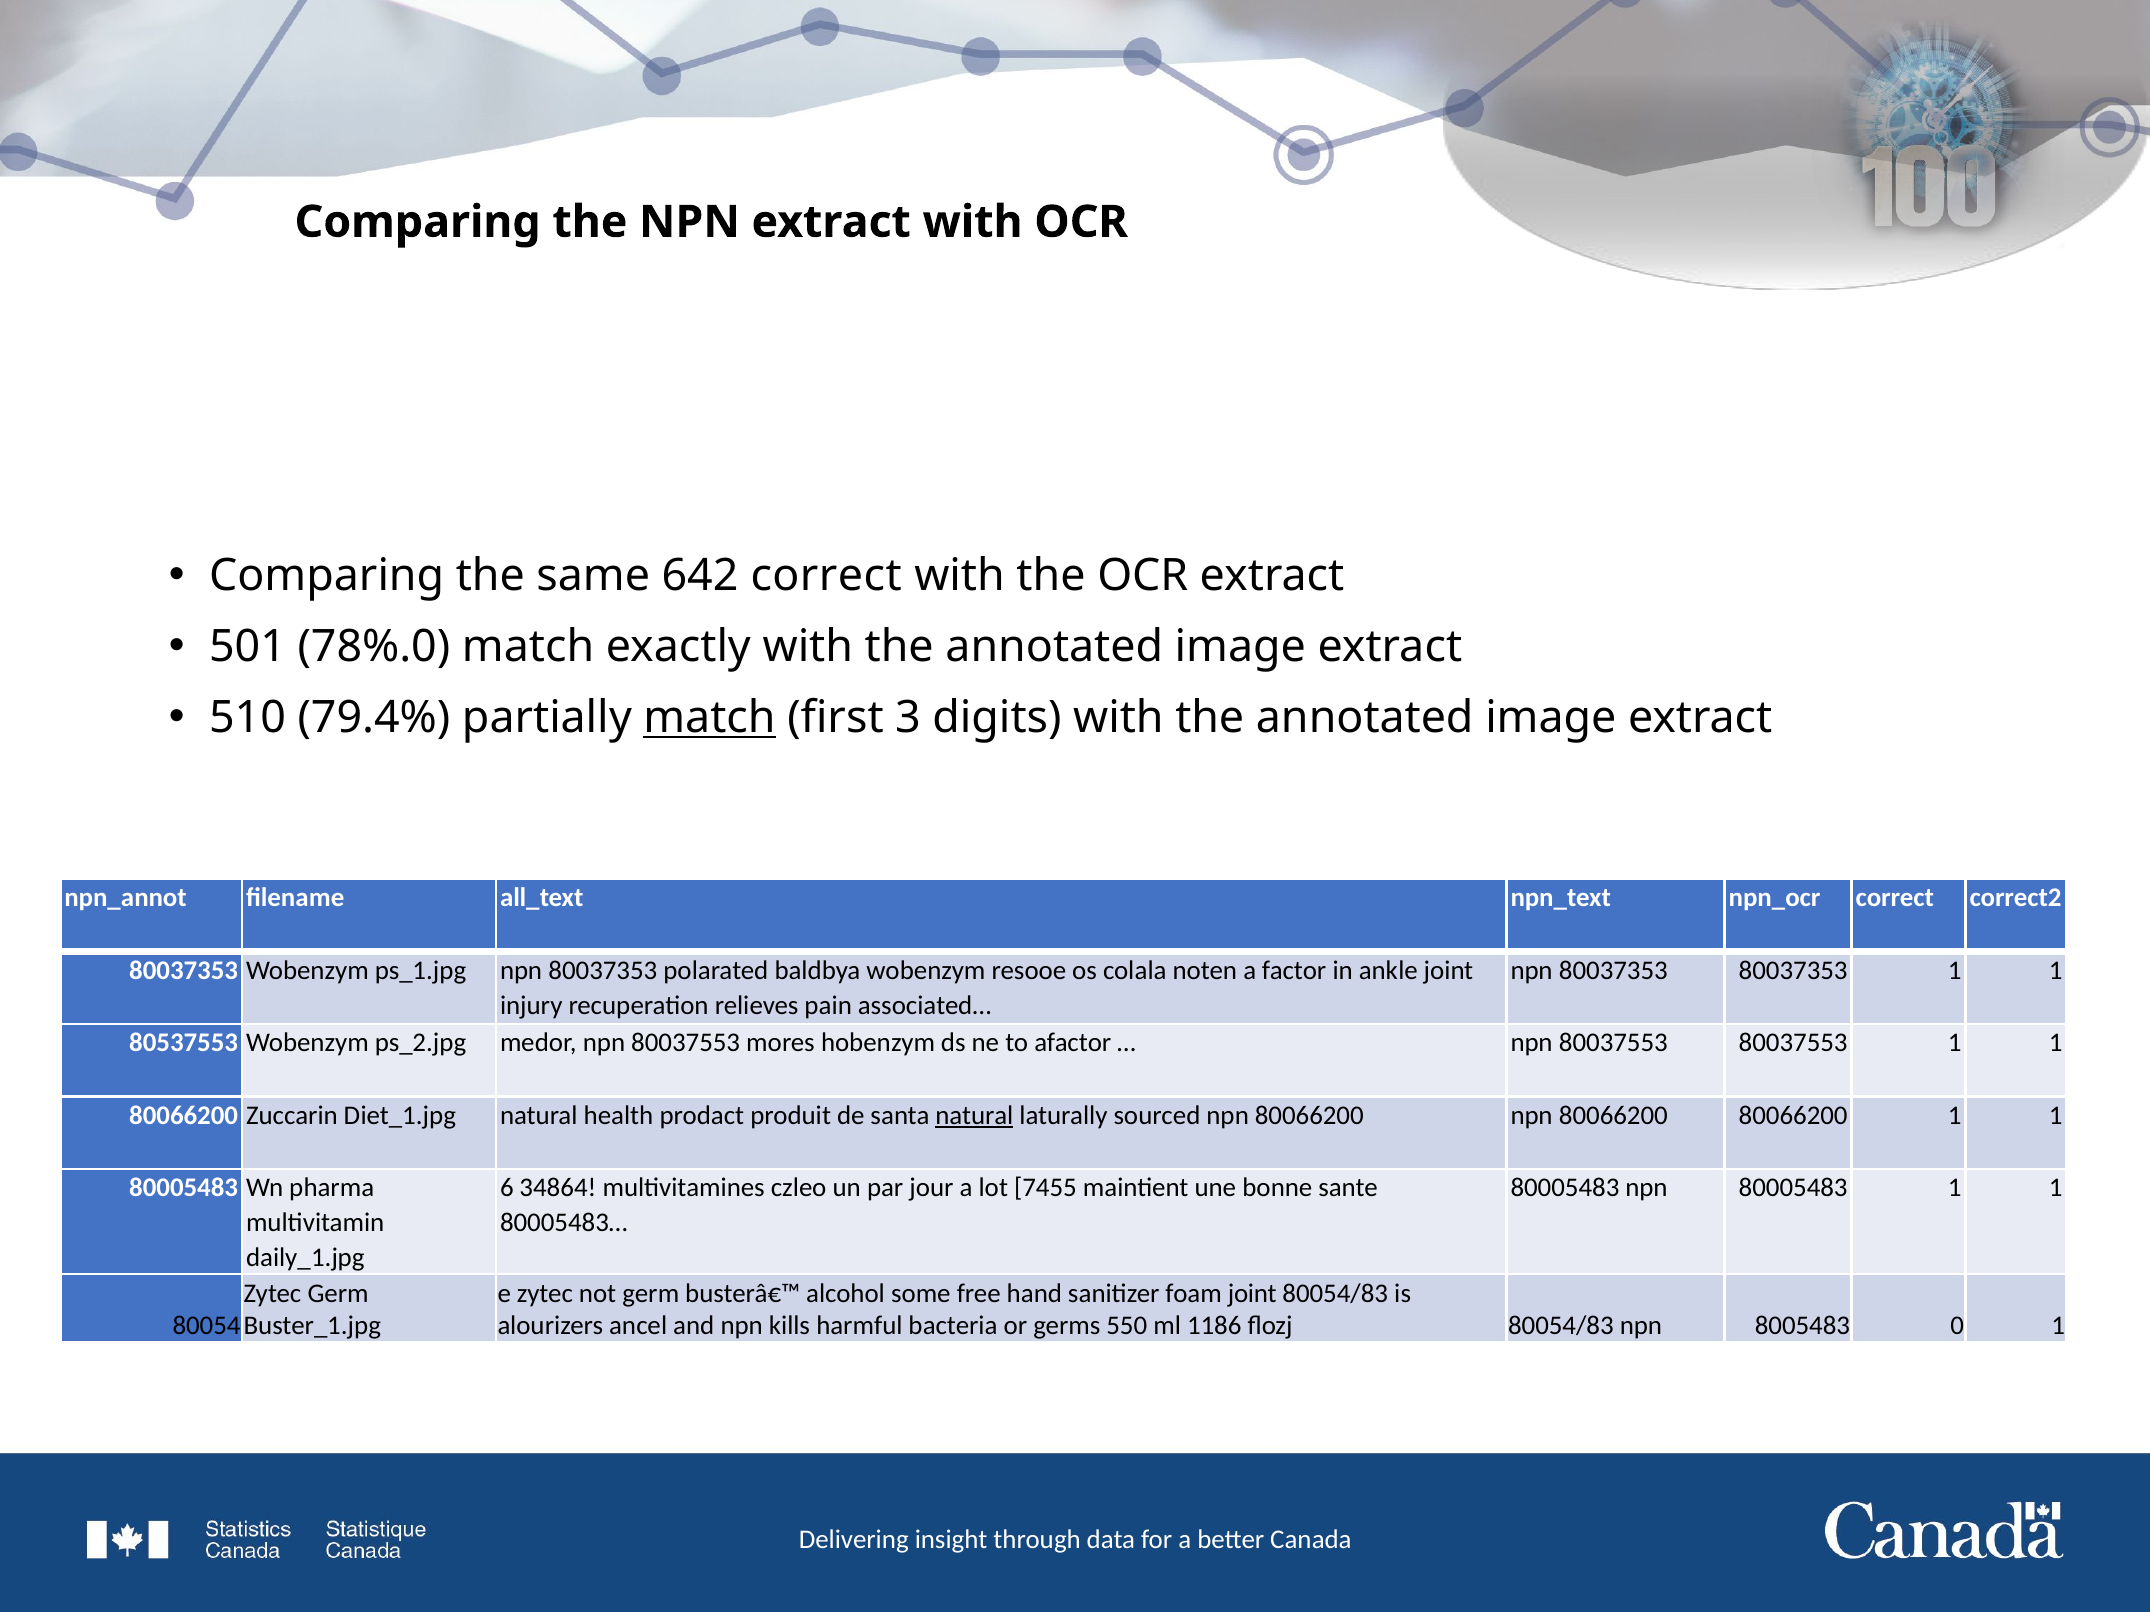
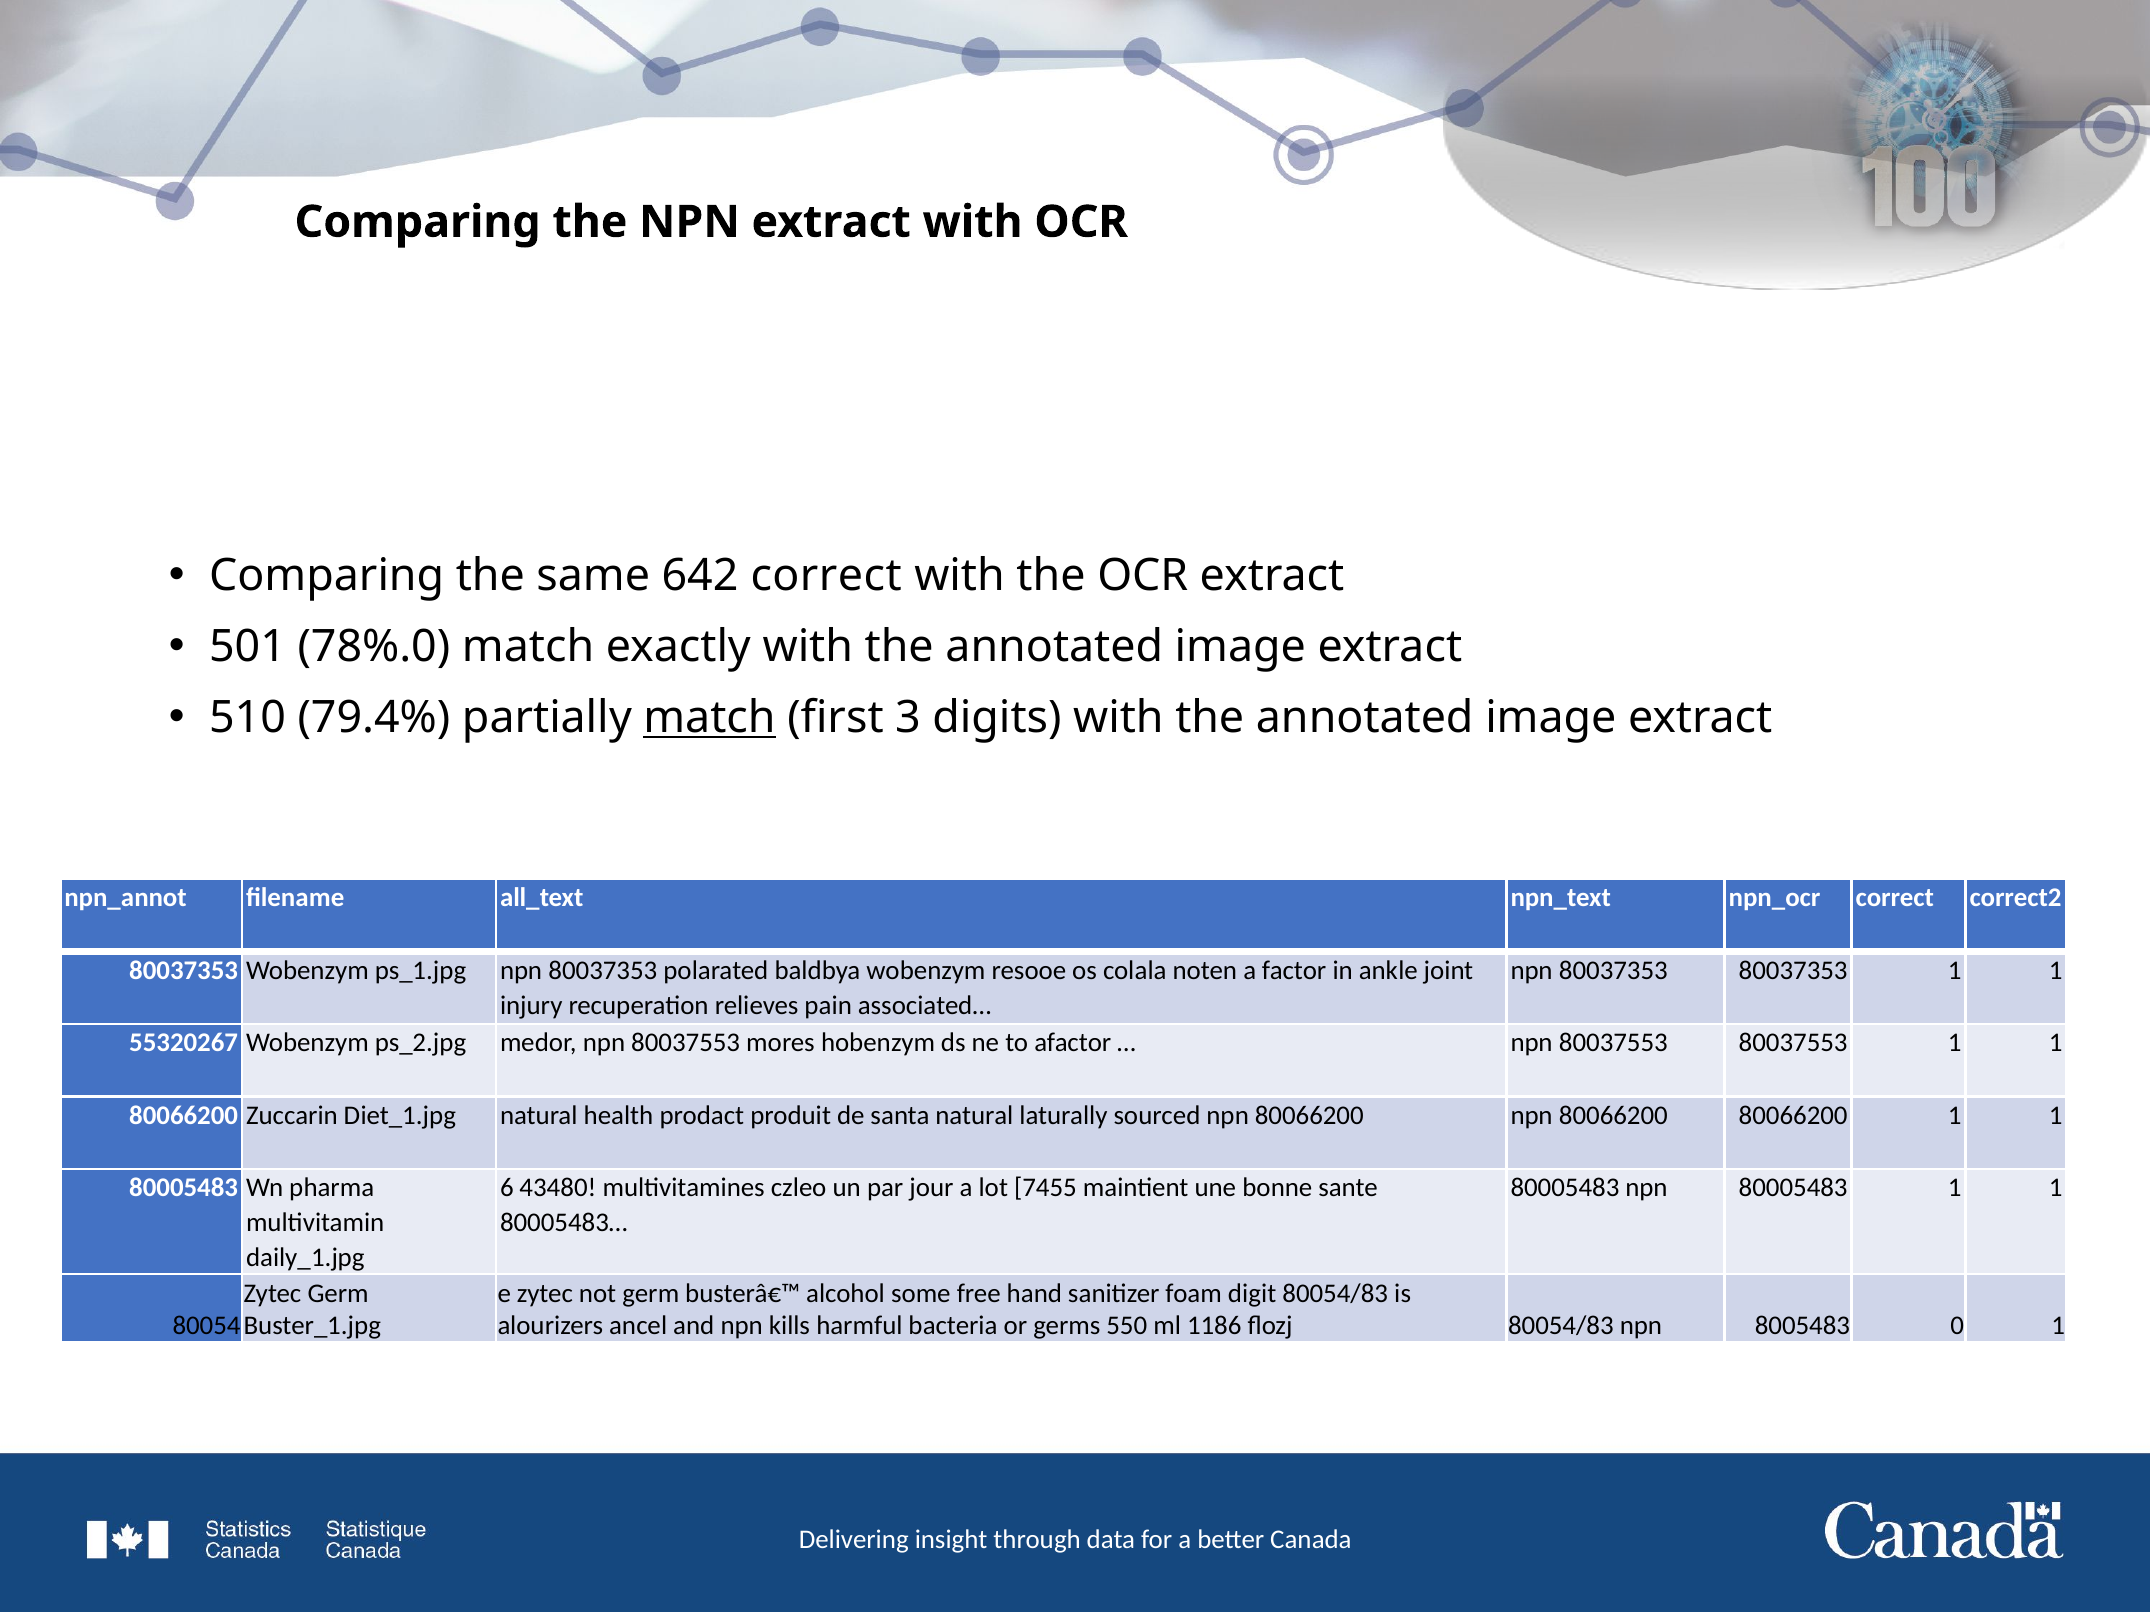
80537553: 80537553 -> 55320267 (184, 1043)
natural underline: present -> none (974, 1116)
34864: 34864 -> 43480 (558, 1188)
foam joint: joint -> digit (1252, 1294)
